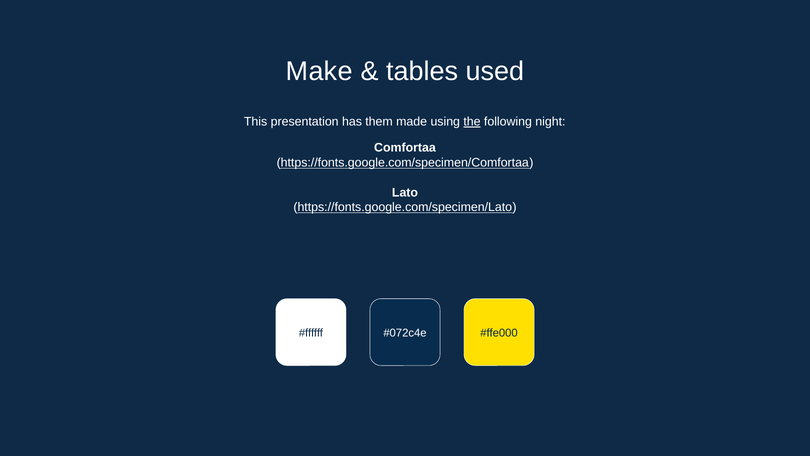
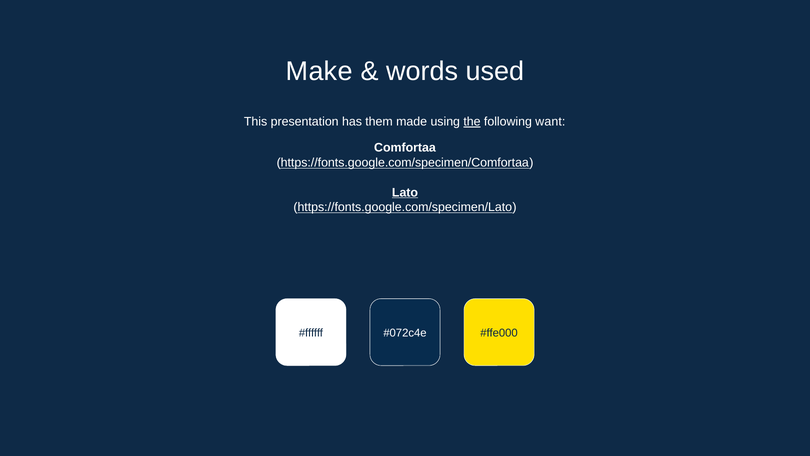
tables: tables -> words (422, 71)
night: night -> want (550, 122)
Lato underline: none -> present (405, 192)
